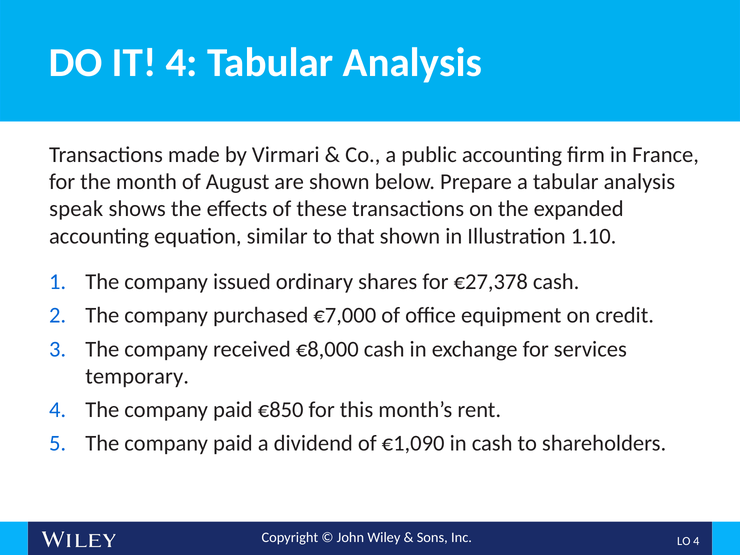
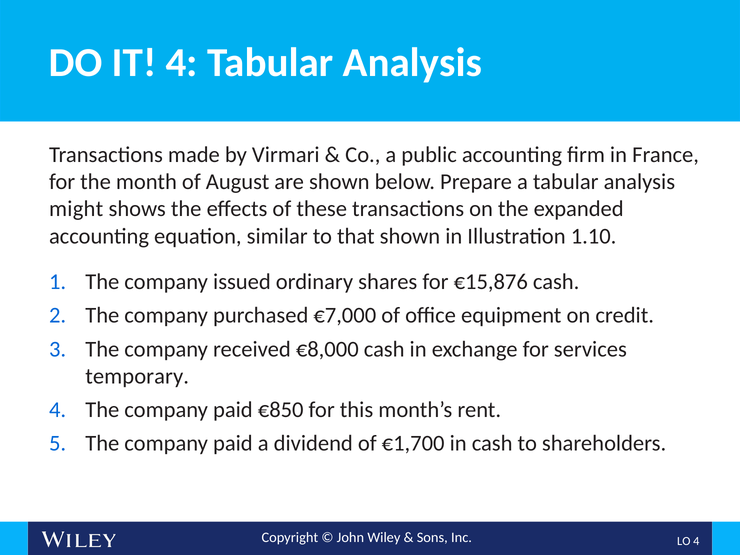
speak: speak -> might (76, 209)
€27,378: €27,378 -> €15,876 (491, 282)
€1,090: €1,090 -> €1,700 (413, 443)
